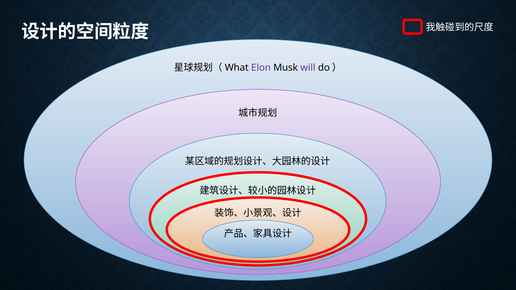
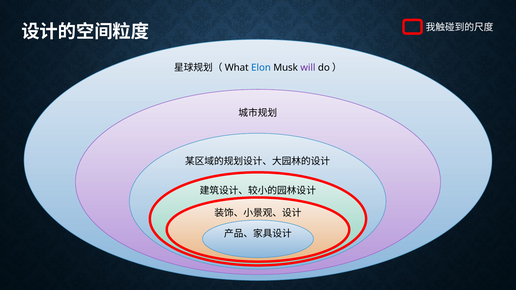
Elon colour: purple -> blue (261, 68)
